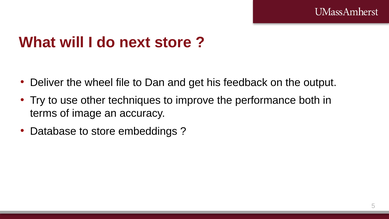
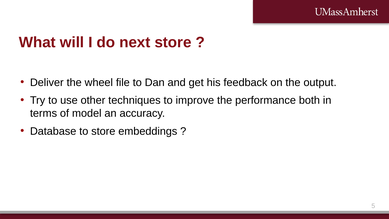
image: image -> model (87, 113)
